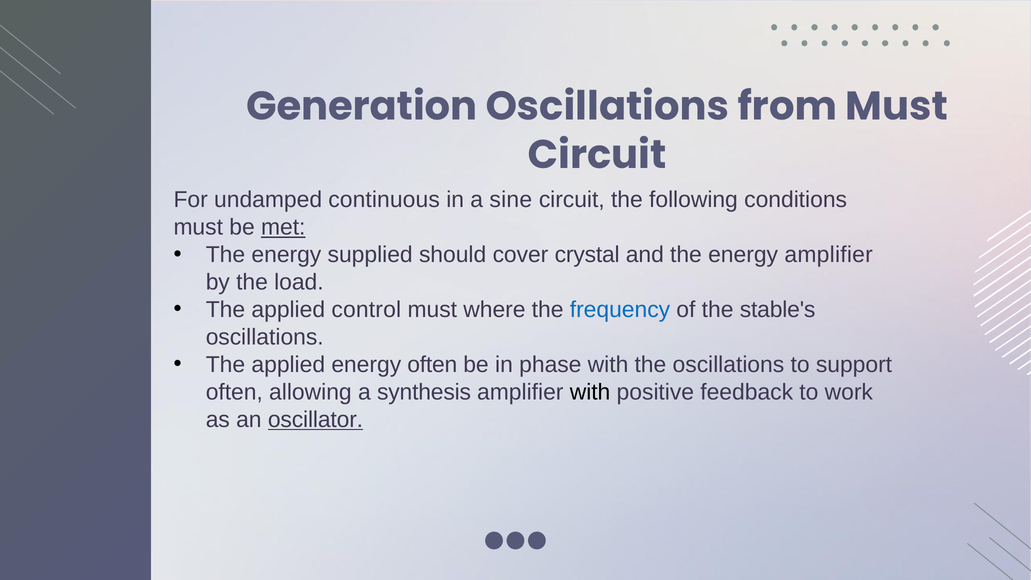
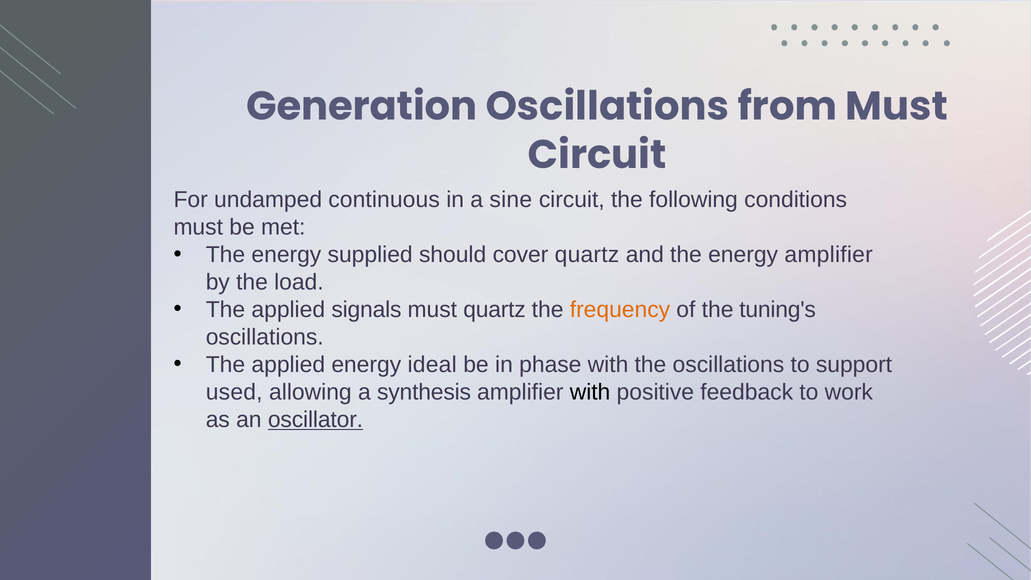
met underline: present -> none (283, 227)
cover crystal: crystal -> quartz (587, 255)
control: control -> signals (366, 310)
must where: where -> quartz (495, 310)
frequency colour: blue -> orange (620, 310)
stable's: stable's -> tuning's (778, 310)
energy often: often -> ideal (432, 365)
often: often -> used (234, 392)
